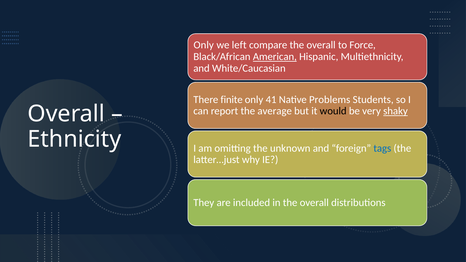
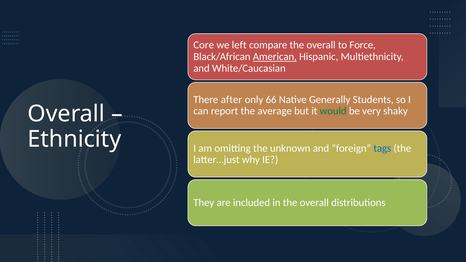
Only: Only -> Core (204, 45)
finite: finite -> after (231, 100)
41: 41 -> 66 (271, 100)
Problems: Problems -> Generally (330, 100)
would colour: black -> green (333, 111)
shaky underline: present -> none (396, 111)
